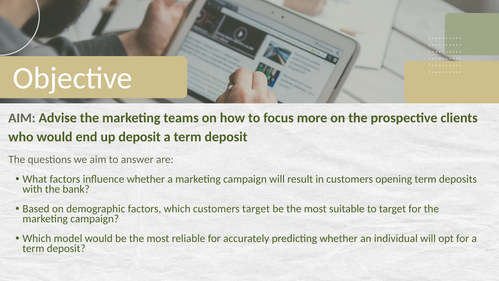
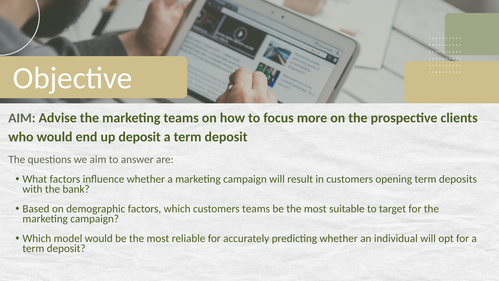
customers target: target -> teams (256, 209)
